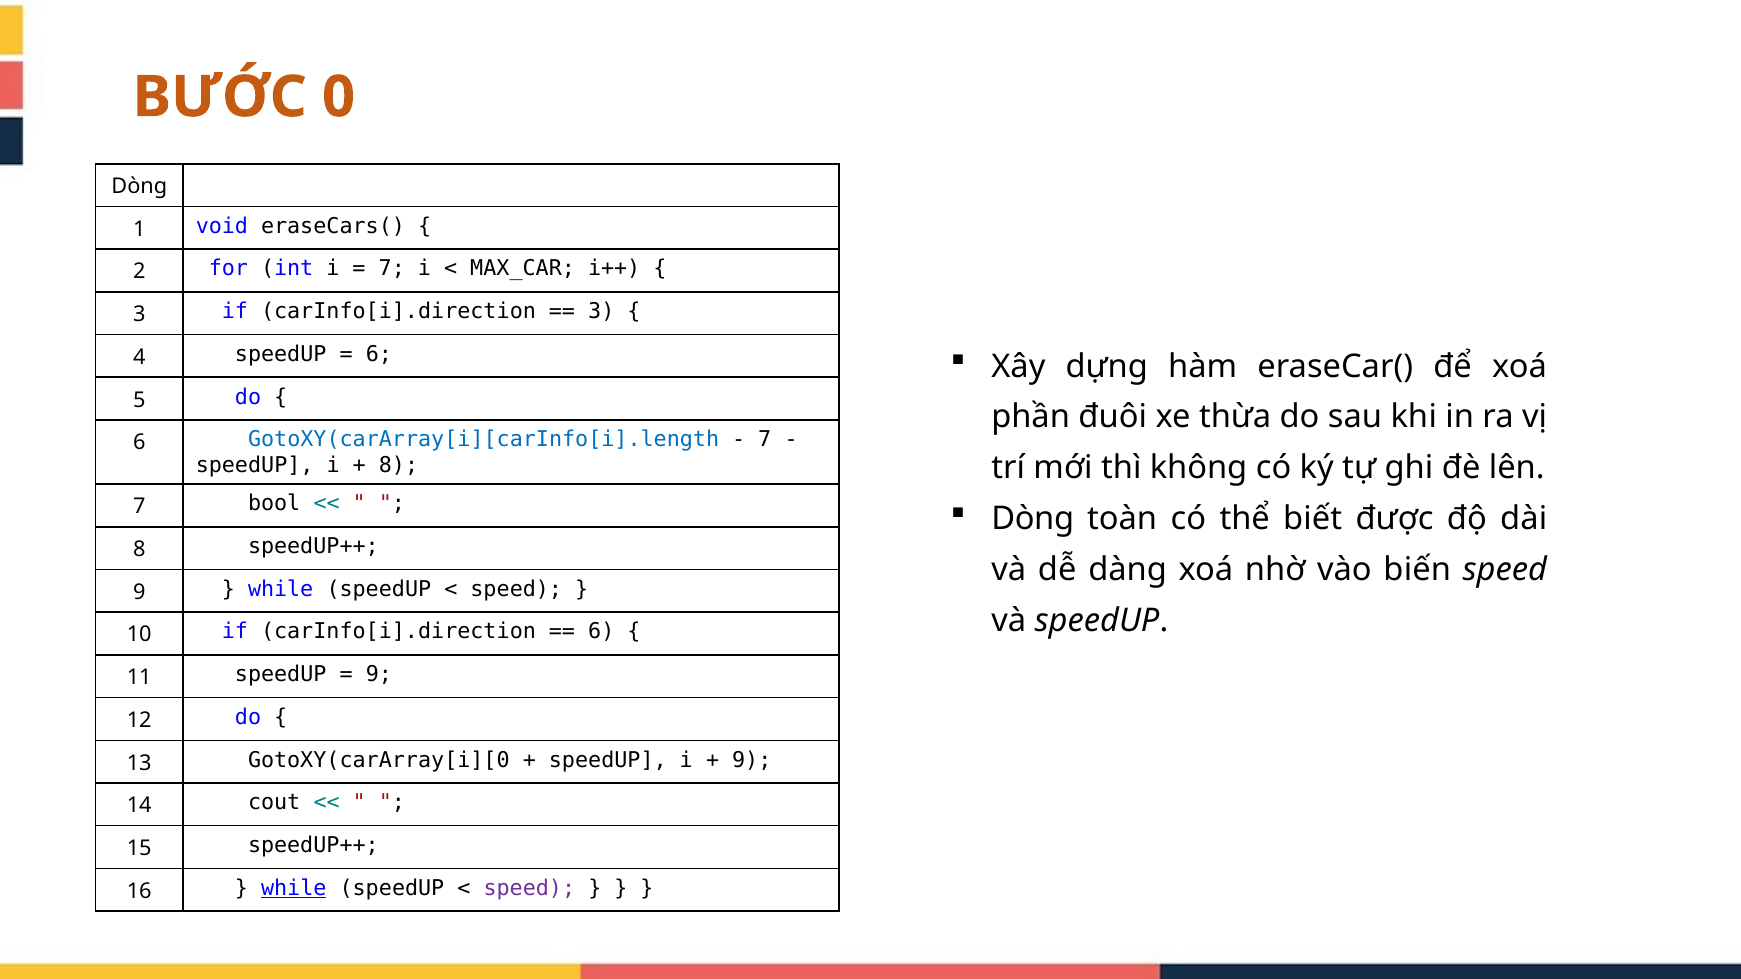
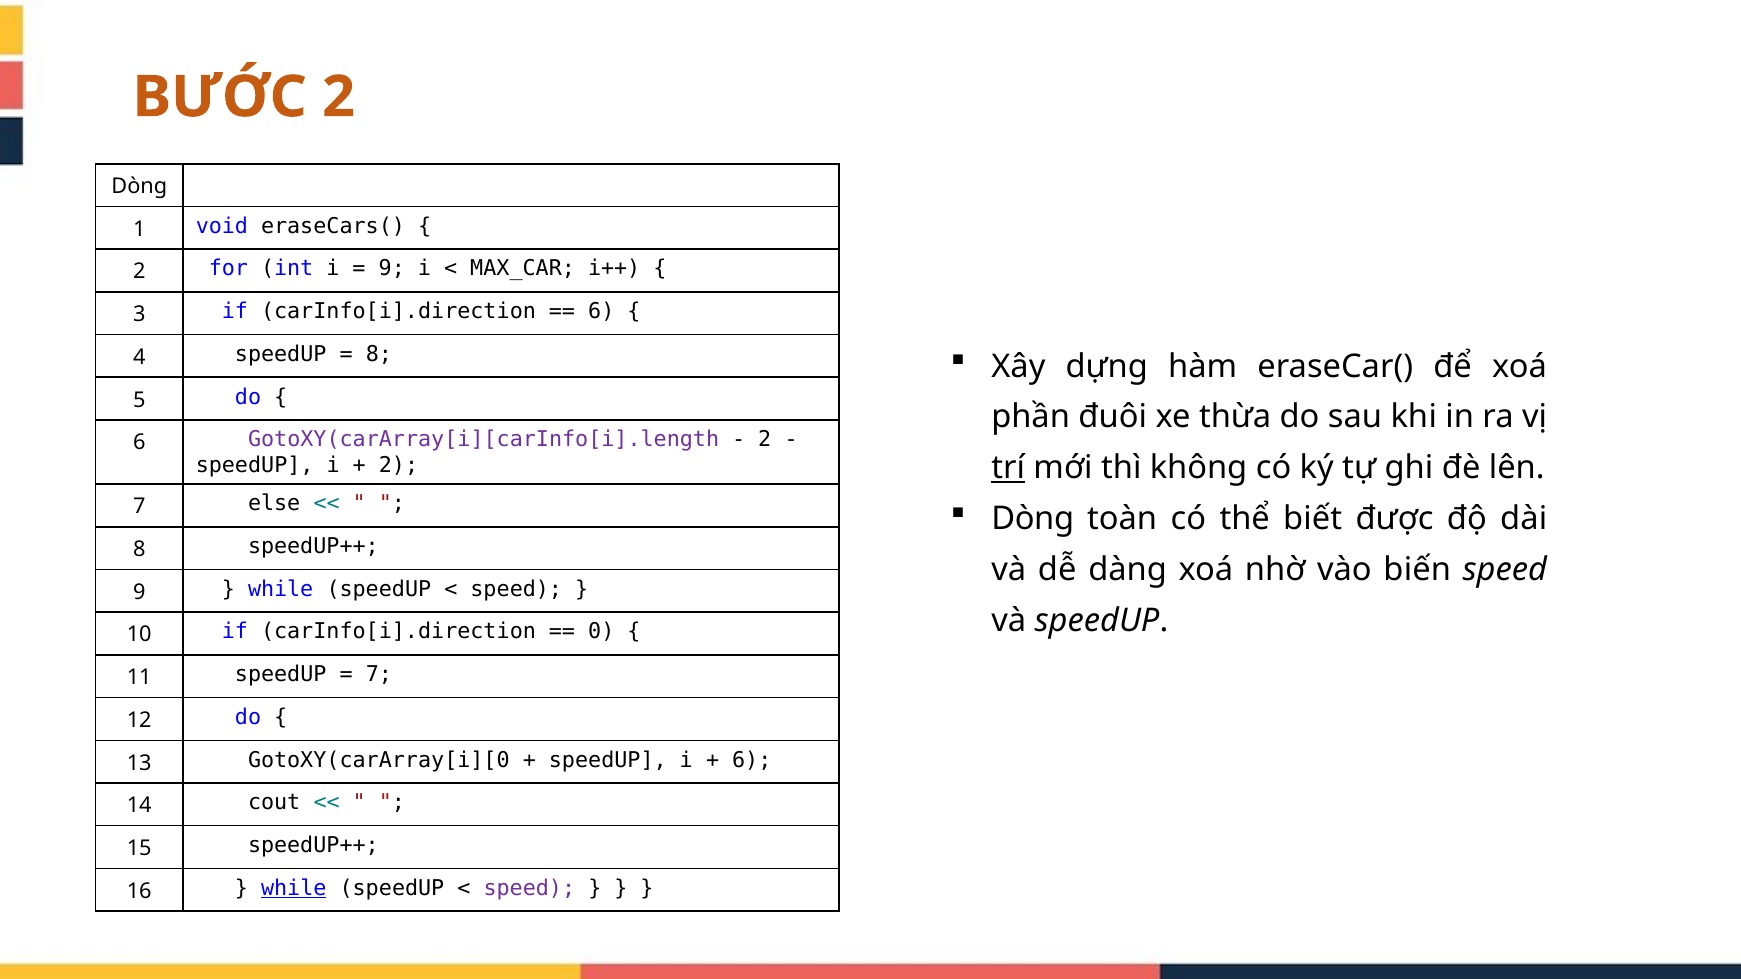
BƯỚC 0: 0 -> 2 (339, 97)
7: 7 -> 9 (392, 269)
3: 3 -> 6 (601, 312)
6: 6 -> 8 (379, 354)
GotoXY(carArray[i][carInfo[i].length colour: blue -> purple (484, 440)
7: 7 -> 2 (765, 440)
8: 8 -> 2 (399, 465)
trí underline: none -> present (1008, 468)
bool: bool -> else (274, 504)
6: 6 -> 0 (601, 632)
9: 9 -> 7 (379, 675)
9: 9 -> 6 (752, 760)
